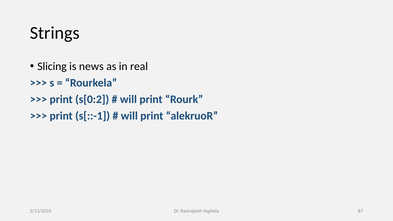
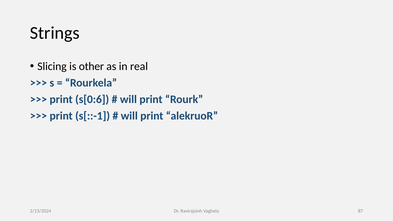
news: news -> other (91, 66)
s[0:2: s[0:2 -> s[0:6 (92, 99)
